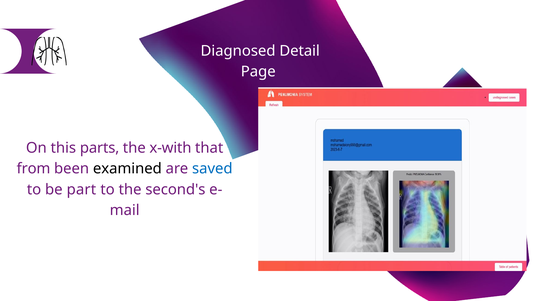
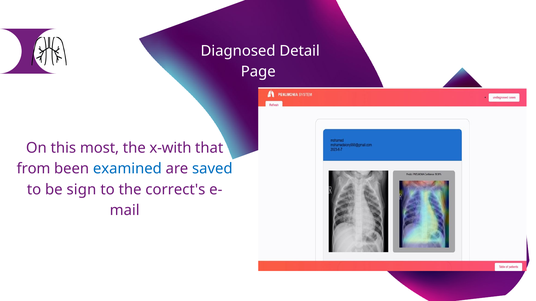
parts: parts -> most (100, 148)
examined colour: black -> blue (127, 169)
part: part -> sign (81, 190)
second's: second's -> correct's (175, 190)
